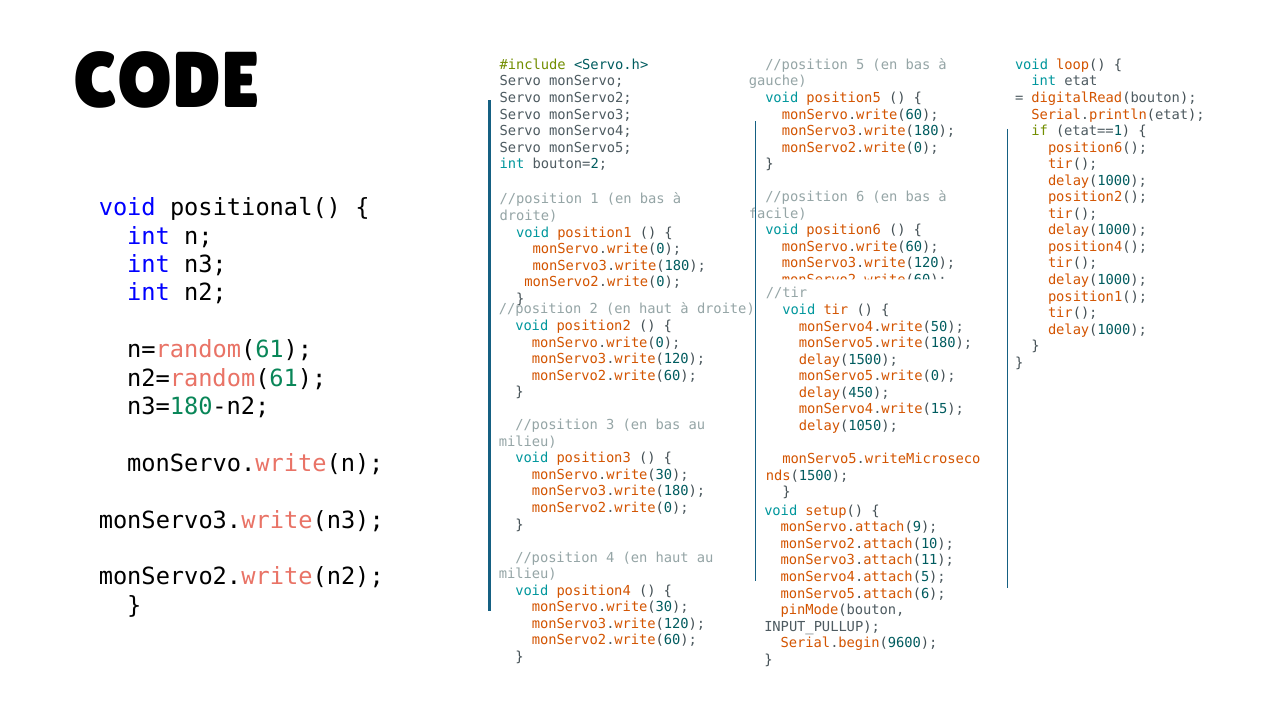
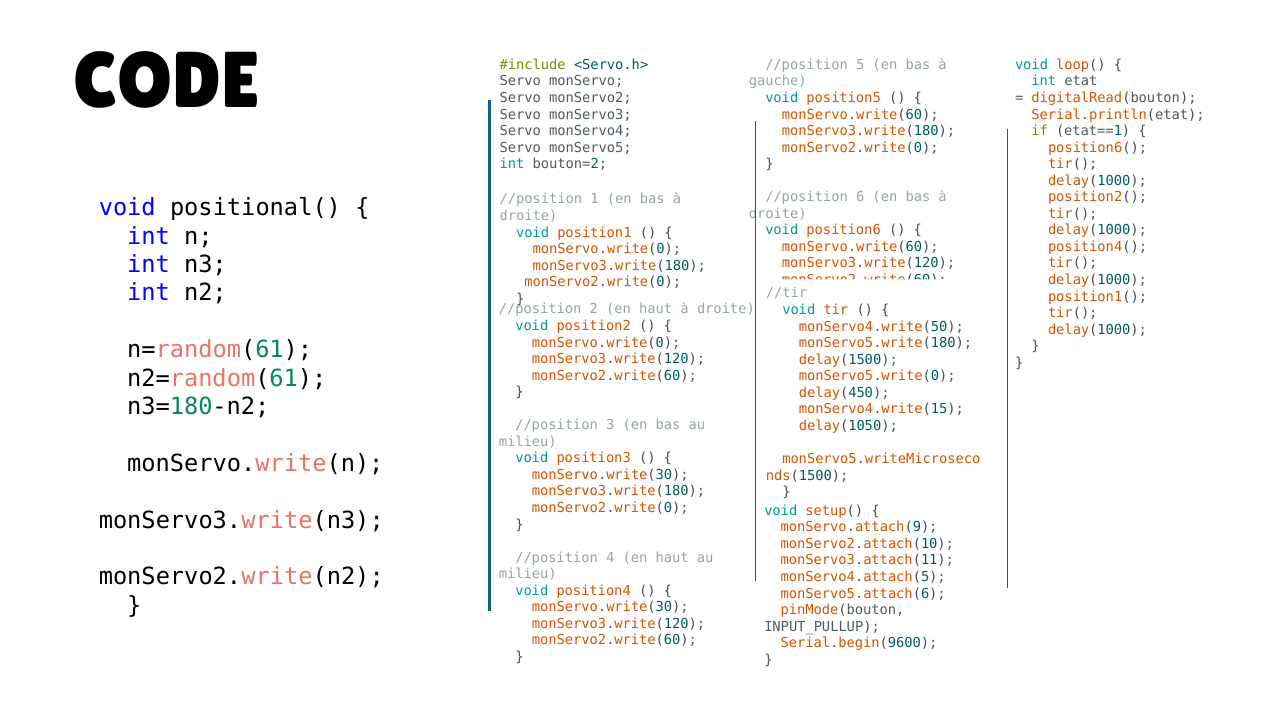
facile: facile -> droite (778, 214)
